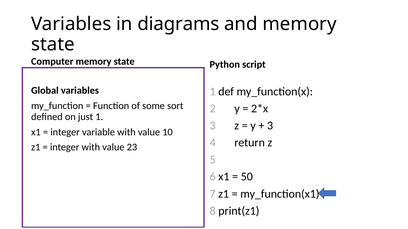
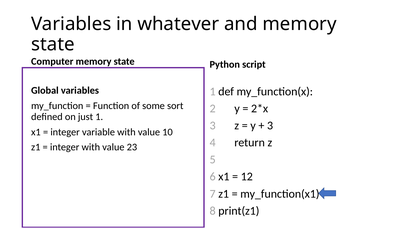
diagrams: diagrams -> whatever (178, 24)
50: 50 -> 12 (247, 177)
